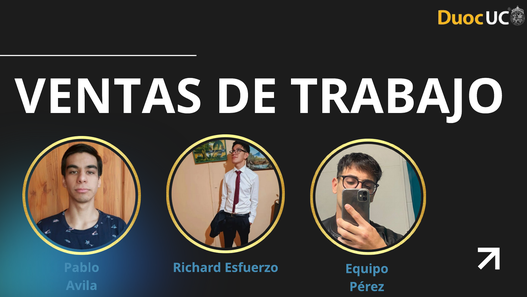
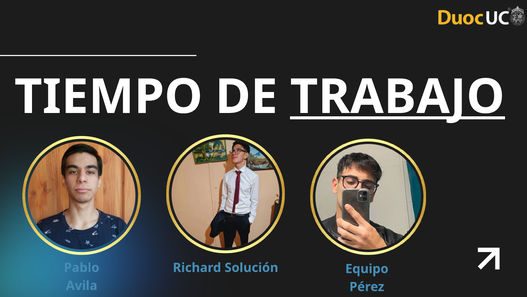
VENTAS: VENTAS -> TIEMPO (108, 97)
TRABAJO underline: none -> present (397, 97)
Esfuerzo: Esfuerzo -> Solución (251, 267)
